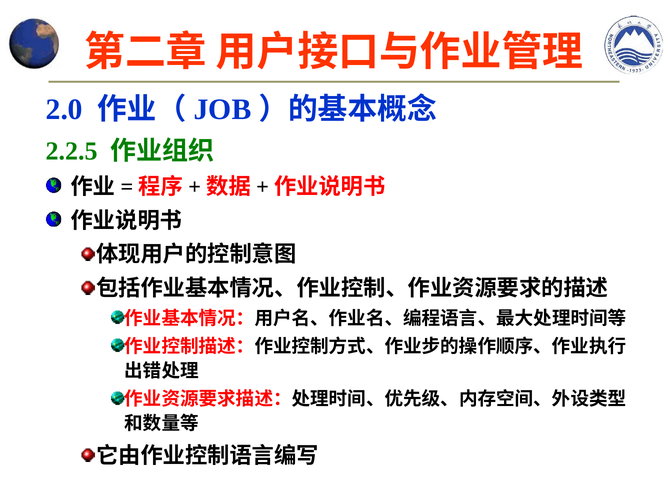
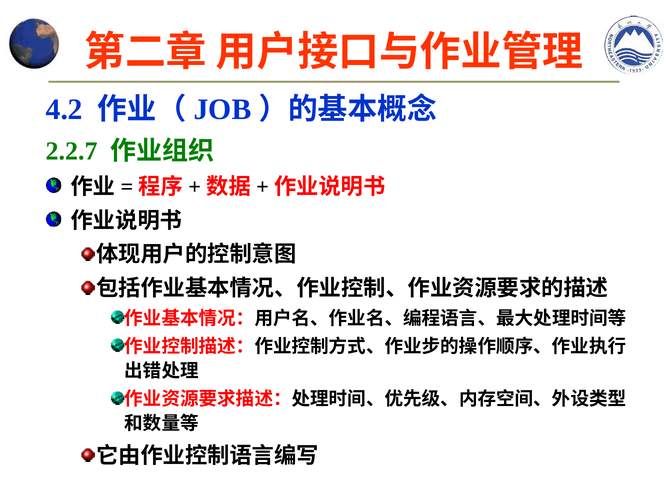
2.0: 2.0 -> 4.2 (64, 110)
2.2.5: 2.2.5 -> 2.2.7 (72, 151)
